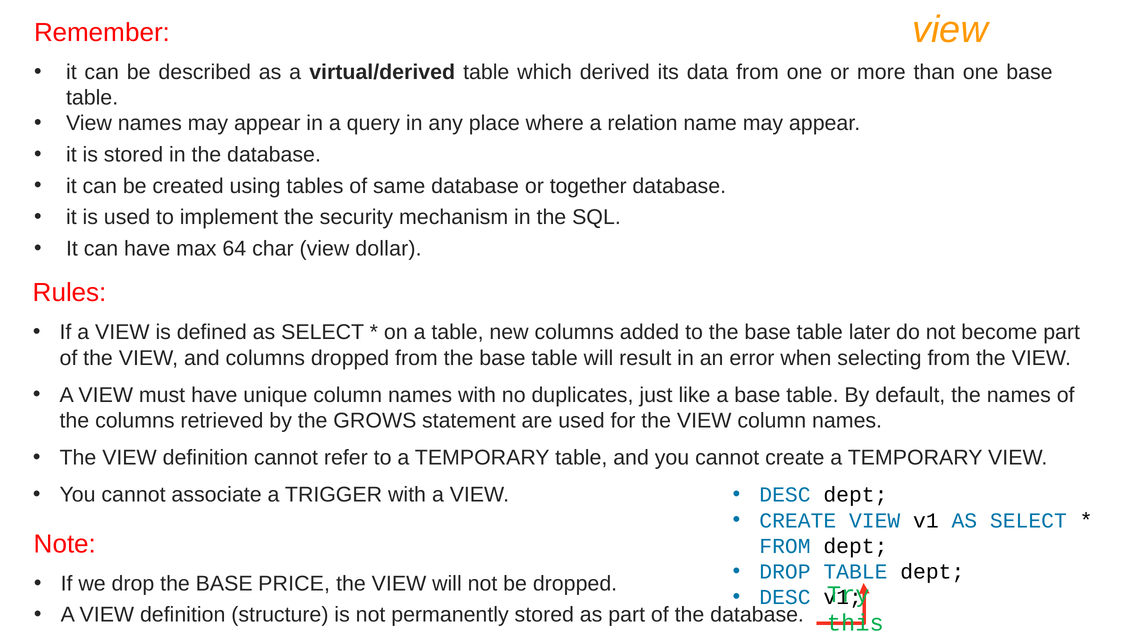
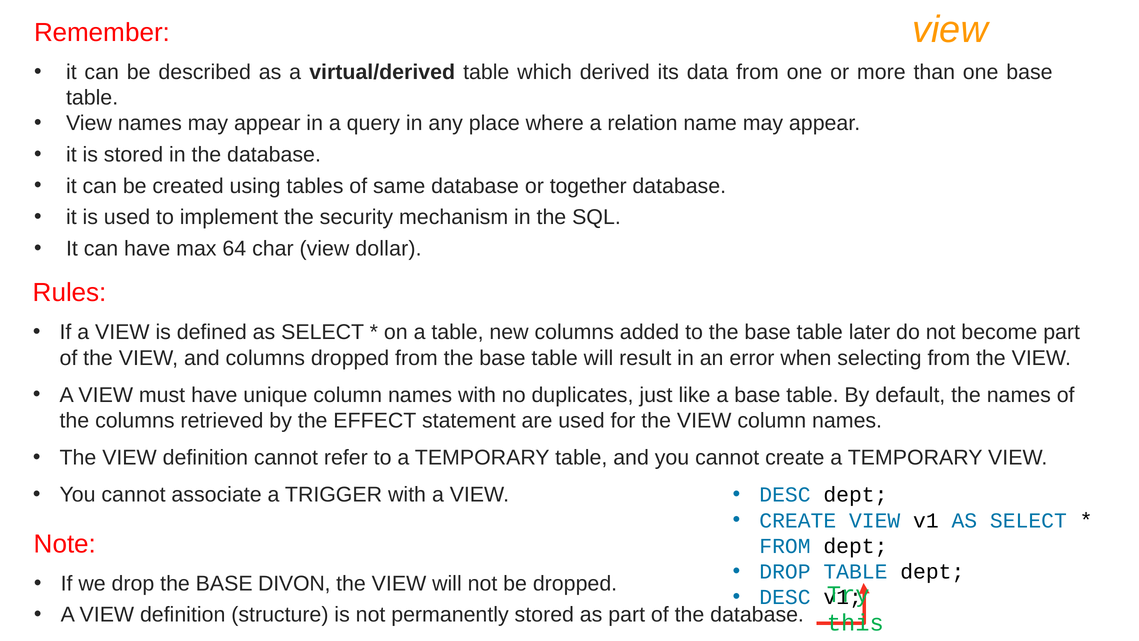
GROWS: GROWS -> EFFECT (375, 420)
PRICE: PRICE -> DIVON (294, 583)
